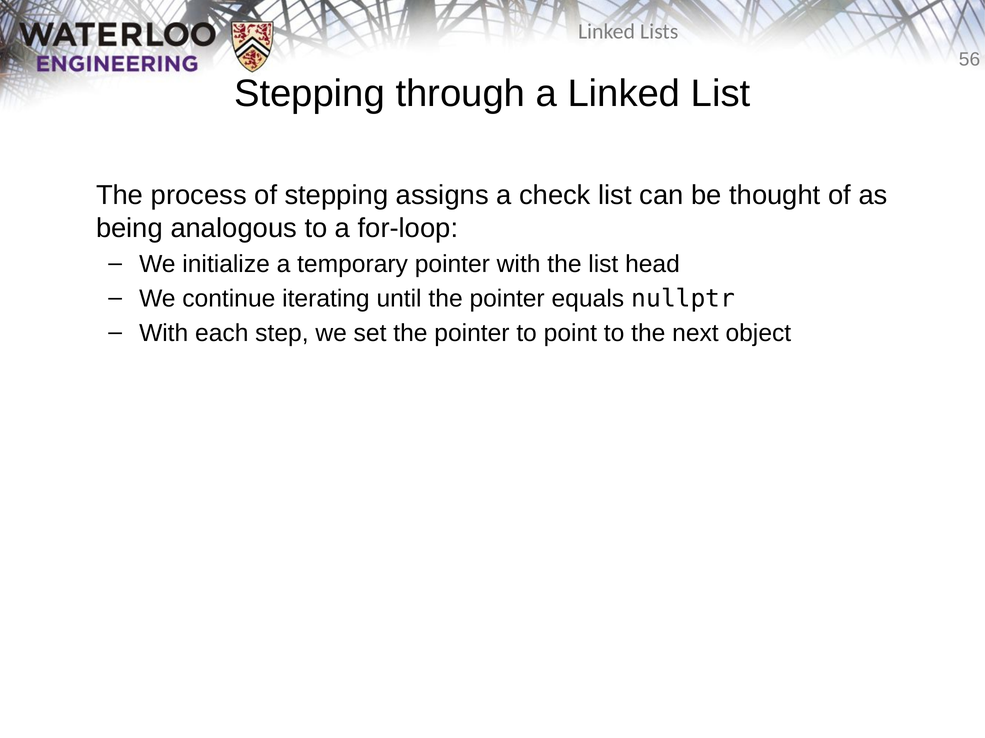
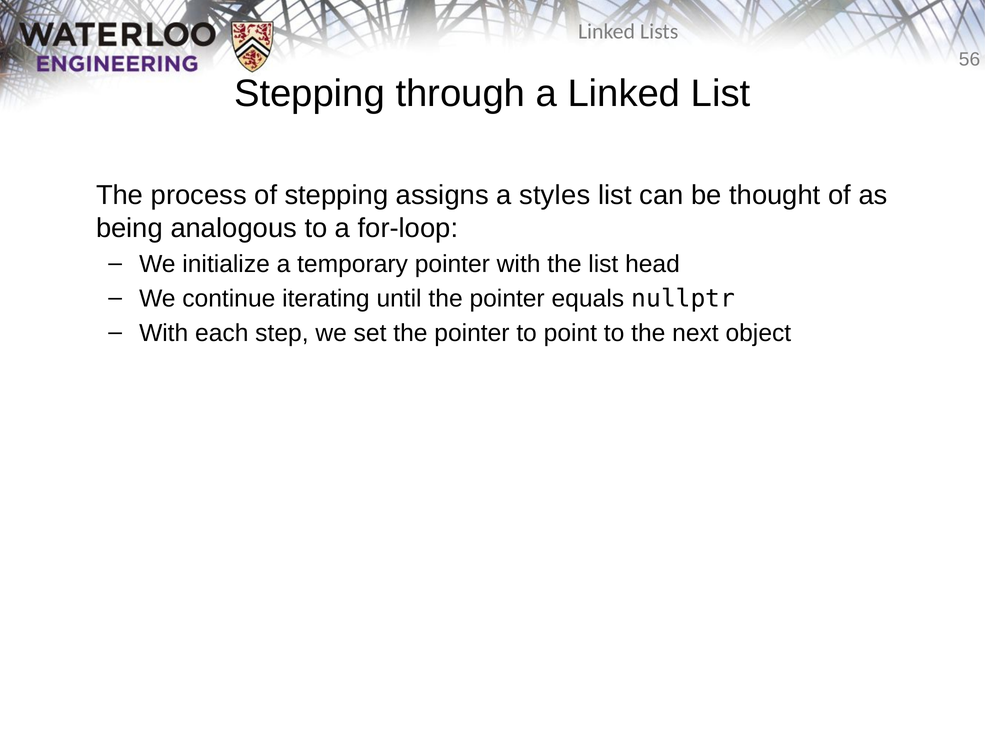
check: check -> styles (555, 196)
